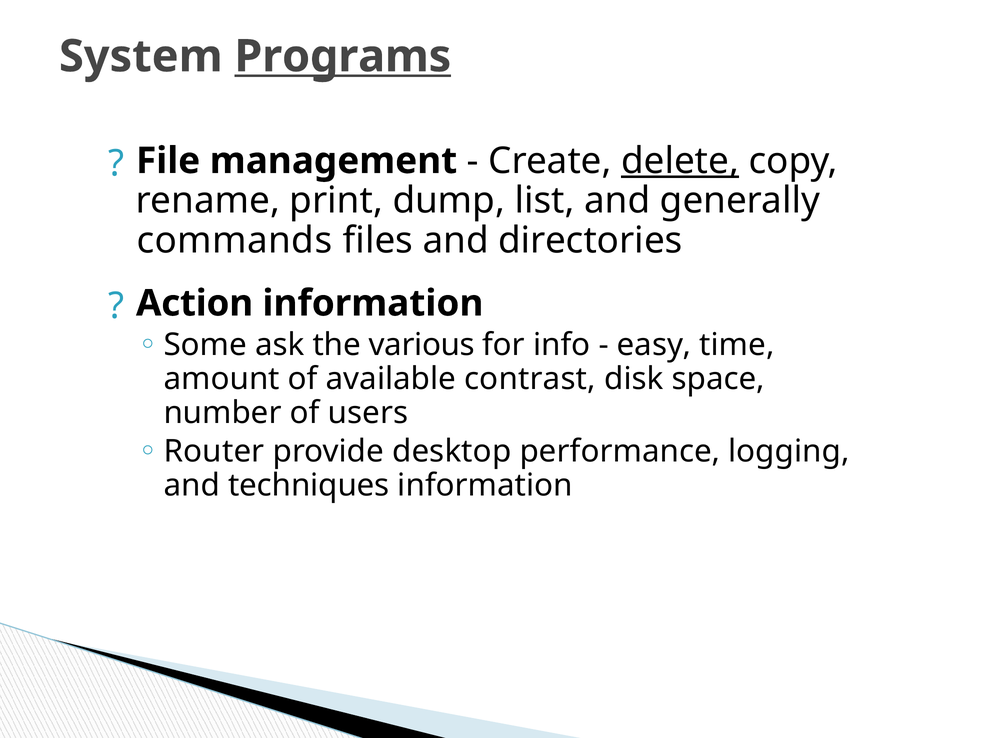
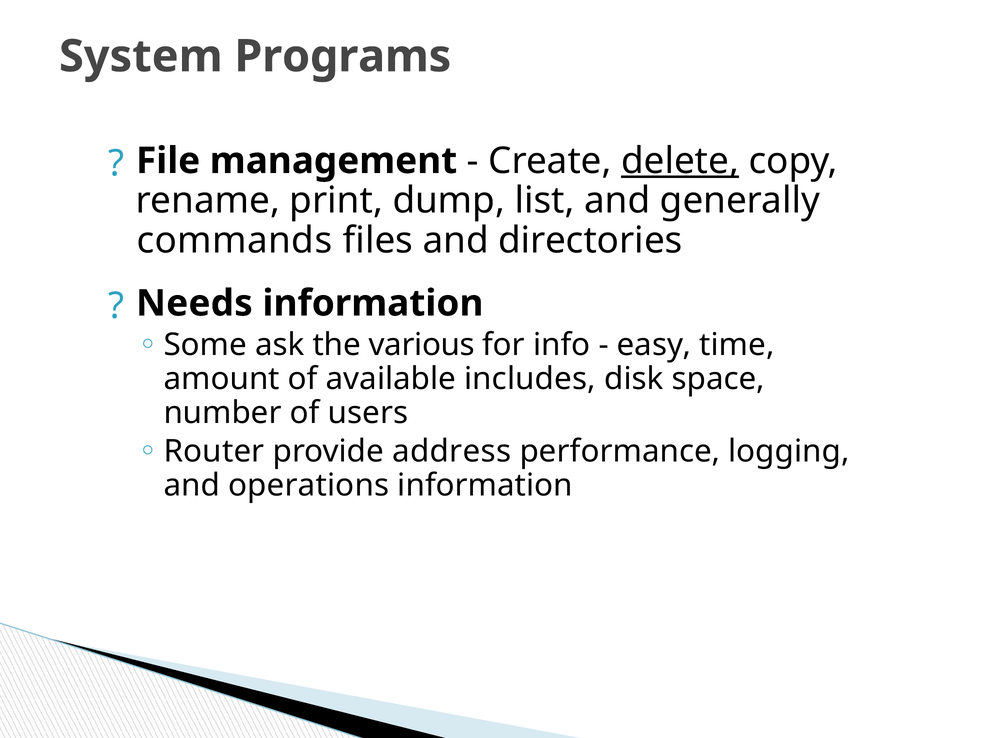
Programs underline: present -> none (343, 56)
Action: Action -> Needs (194, 303)
contrast: contrast -> includes (530, 379)
desktop: desktop -> address (452, 451)
techniques: techniques -> operations (309, 485)
